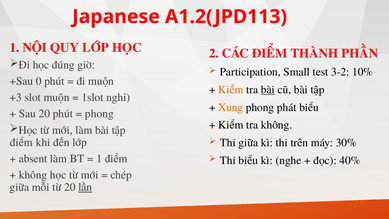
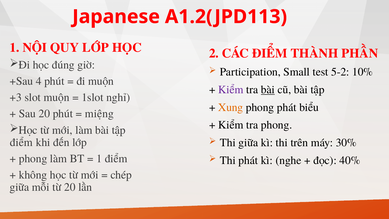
3-2: 3-2 -> 5-2 (340, 72)
0: 0 -> 4 (39, 81)
Kiểm colour: orange -> purple (231, 90)
phong: phong -> miệng (99, 114)
tra không: không -> phong (277, 125)
absent: absent -> phong (33, 159)
Thi biểu: biểu -> phát (248, 160)
lần underline: present -> none (85, 187)
